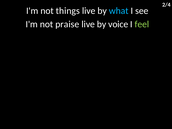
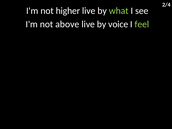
things: things -> higher (68, 11)
what colour: light blue -> light green (119, 11)
praise: praise -> above (67, 24)
